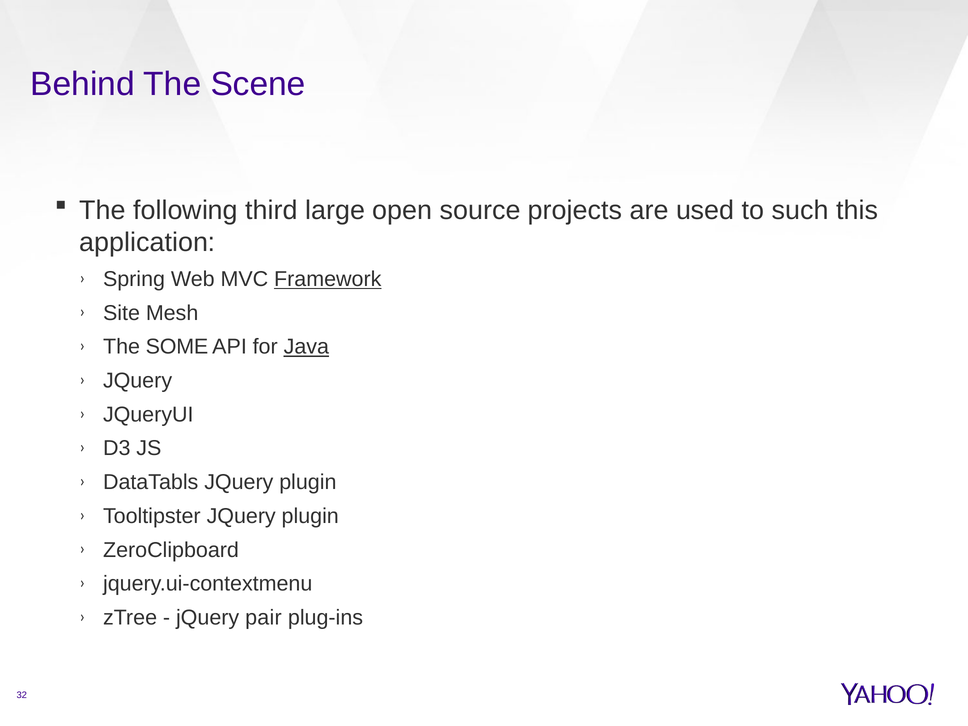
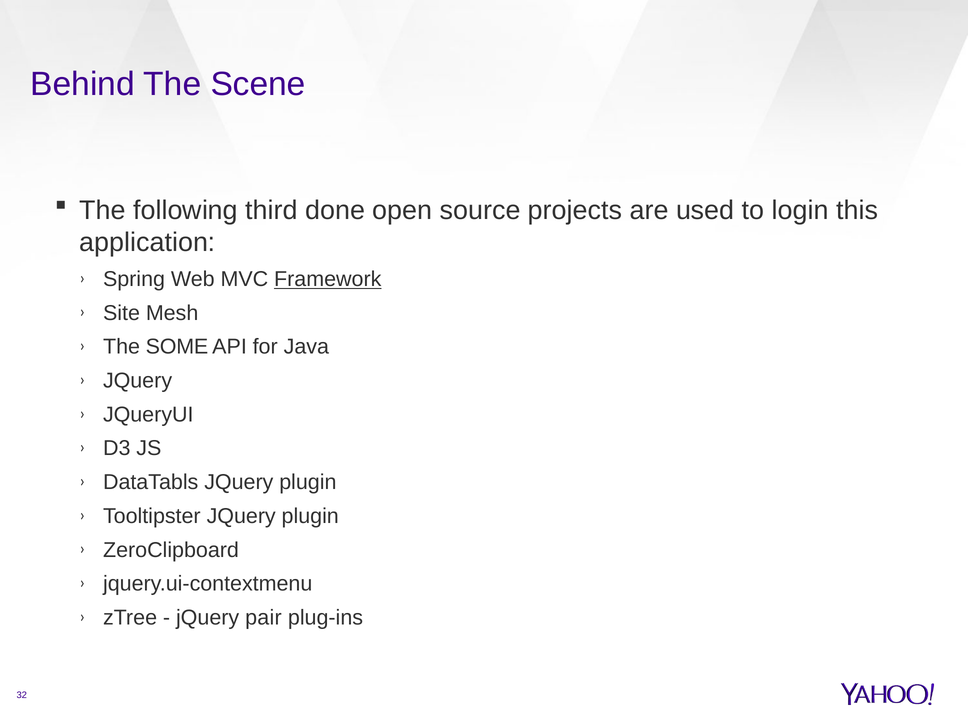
large: large -> done (335, 210)
such: such -> login (800, 210)
Java underline: present -> none (306, 347)
